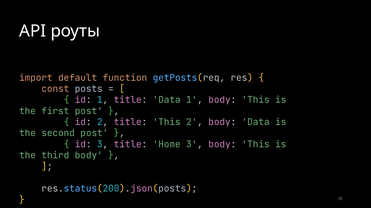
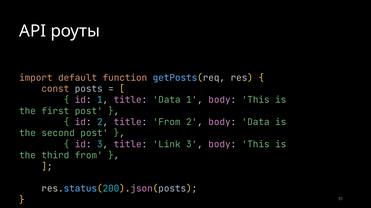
title This: This -> From (167, 122)
Home: Home -> Link (167, 145)
third body: body -> from (89, 156)
